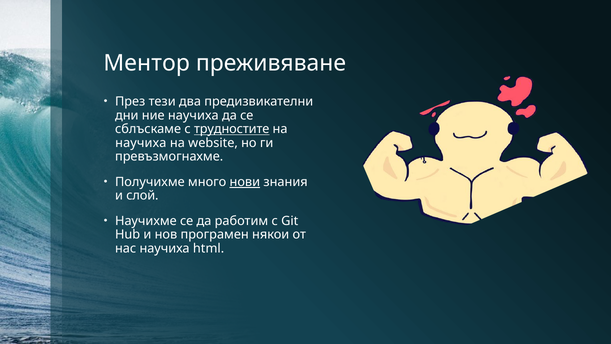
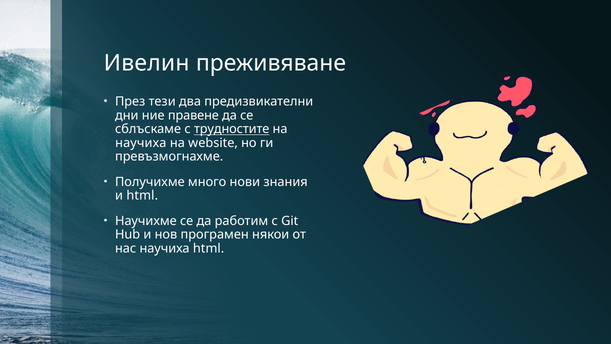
Ментор: Ментор -> Ивелин (147, 63)
ние научиха: научиха -> правене (193, 115)
нови underline: present -> none (245, 182)
и слой: слой -> html (142, 196)
